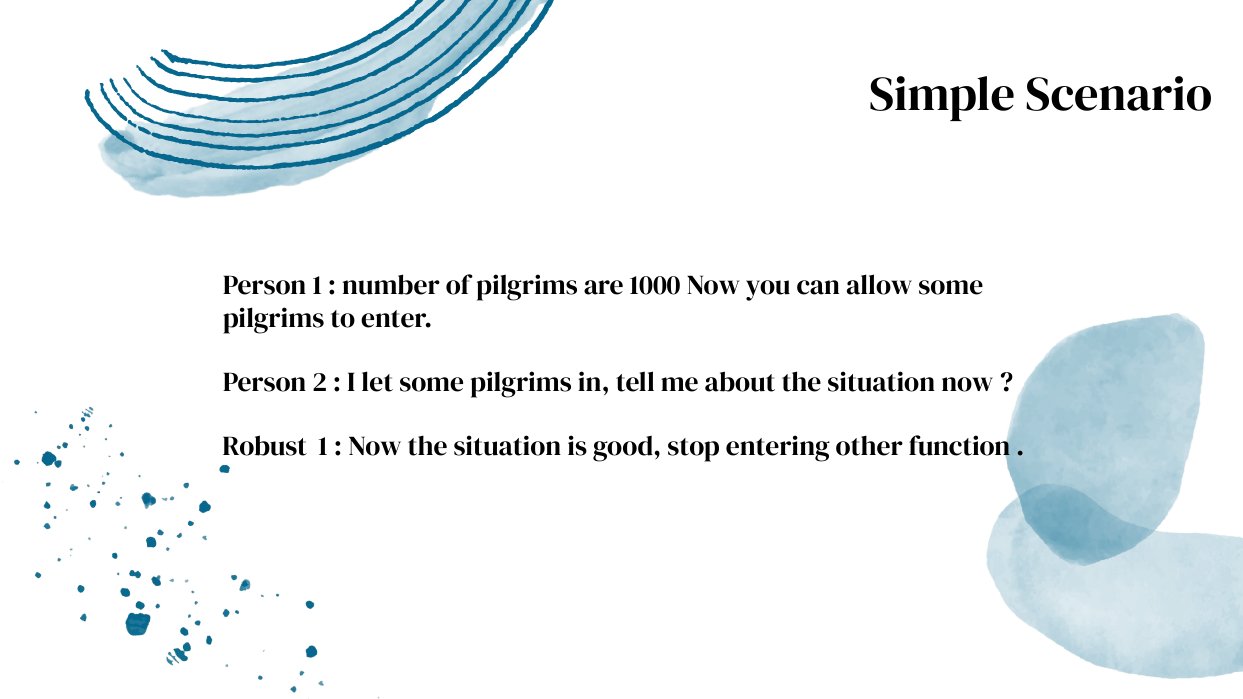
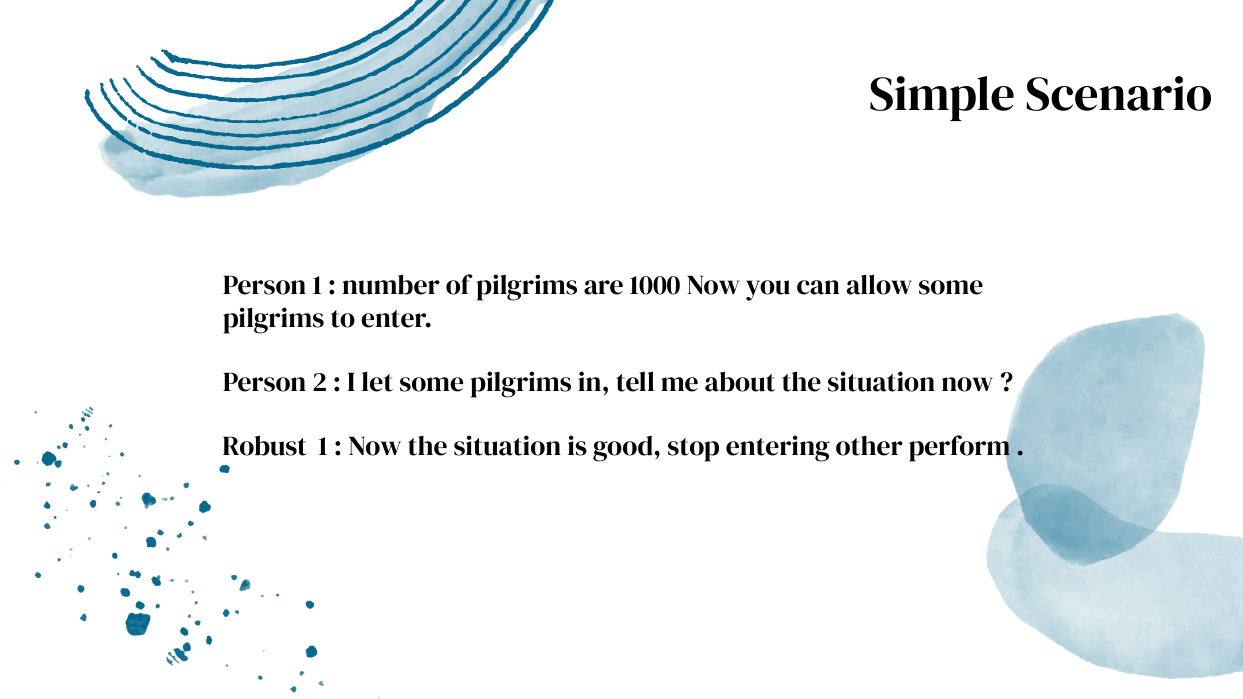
function: function -> perform (959, 446)
